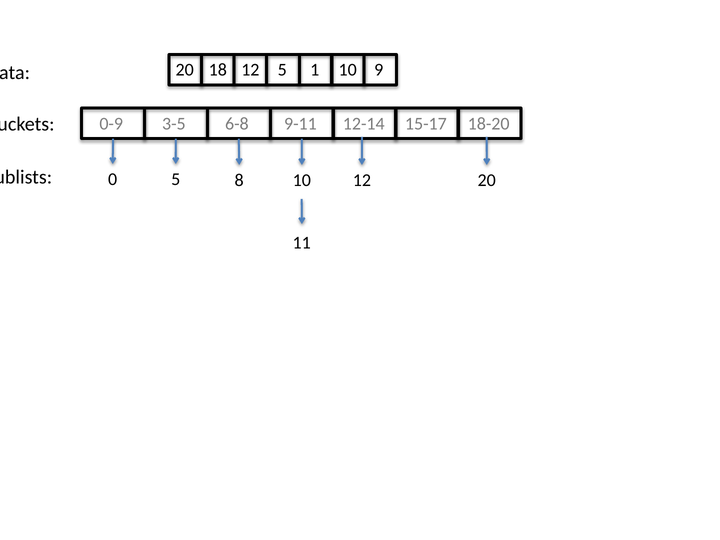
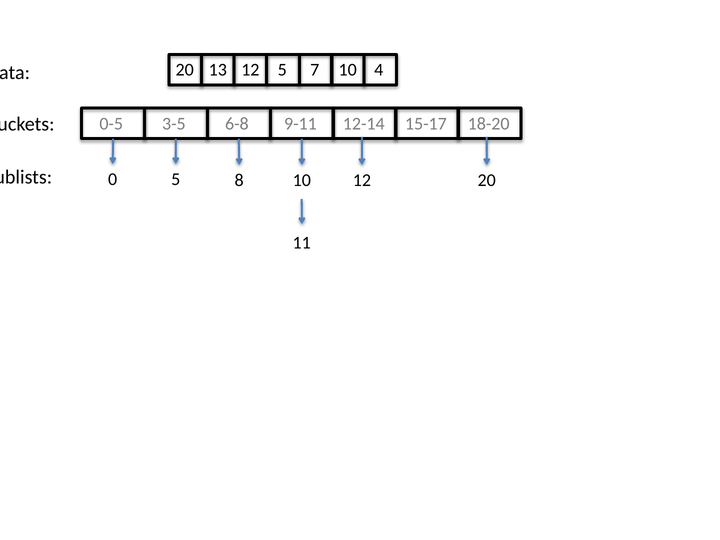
18: 18 -> 13 (218, 70)
1: 1 -> 7 (315, 70)
9: 9 -> 4 (379, 70)
0-9: 0-9 -> 0-5 (111, 124)
